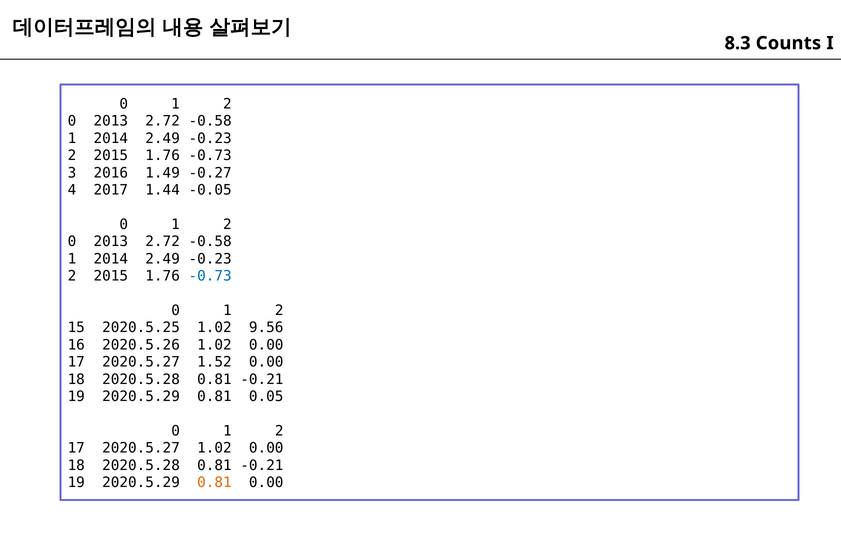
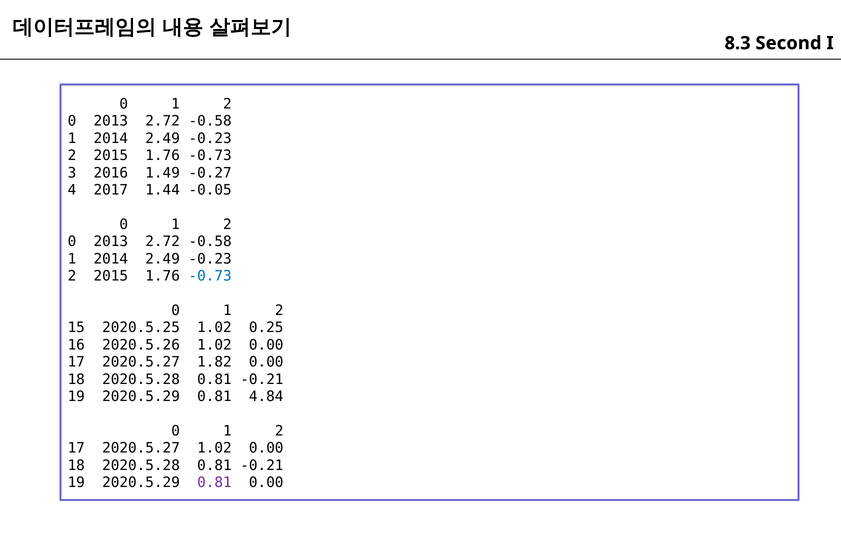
Counts: Counts -> Second (788, 43)
9.56: 9.56 -> 0.25 (266, 327)
1.52: 1.52 -> 1.82 (214, 362)
0.05: 0.05 -> 4.84 (266, 396)
0.81 colour: orange -> purple (214, 482)
